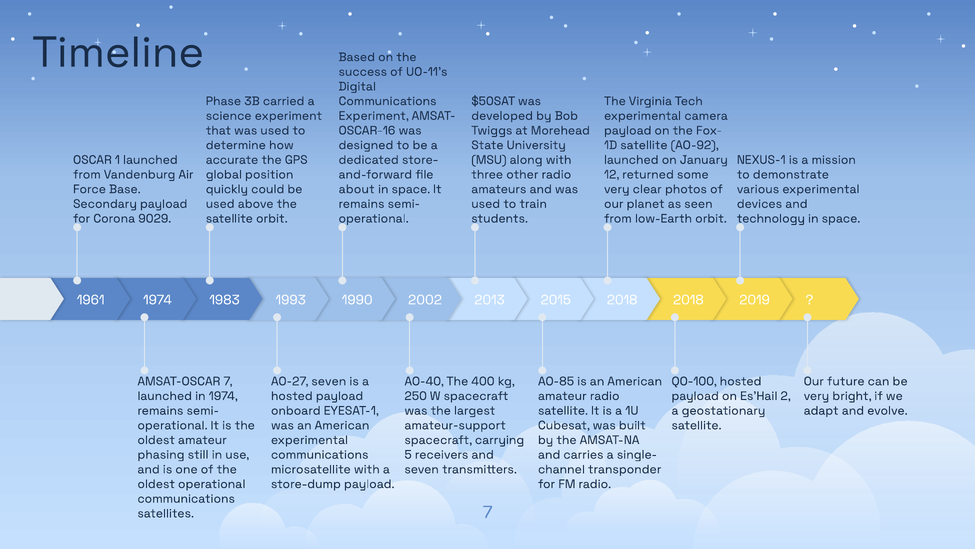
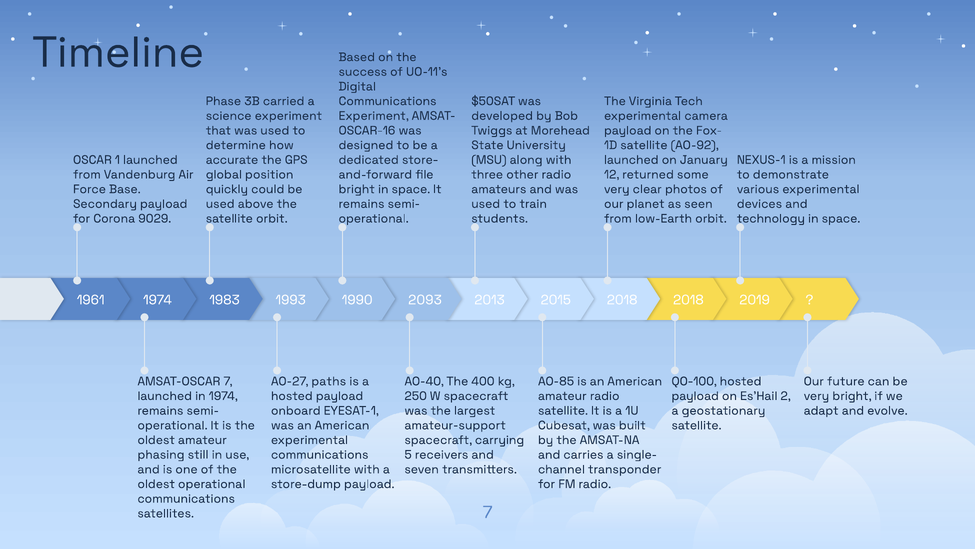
about: about -> bright (357, 189)
2002: 2002 -> 2093 (425, 300)
AO-27 seven: seven -> paths (329, 381)
